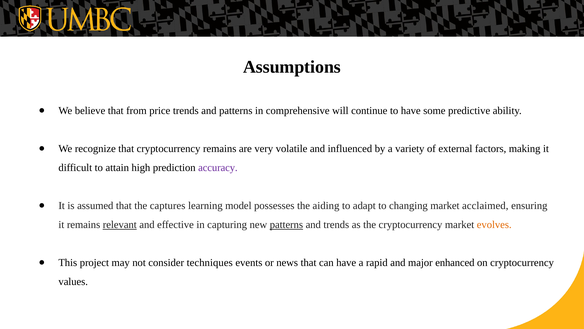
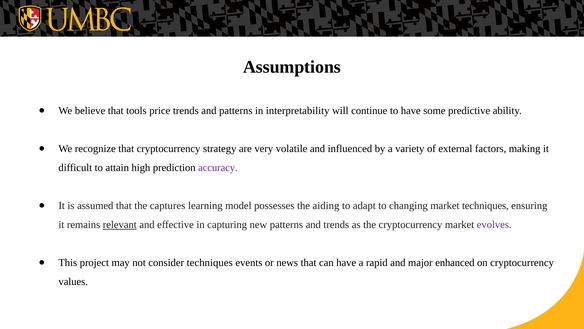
from: from -> tools (136, 110)
comprehensive: comprehensive -> interpretability (298, 110)
cryptocurrency remains: remains -> strategy (220, 148)
market acclaimed: acclaimed -> techniques (485, 205)
patterns underline: present -> none (286, 224)
evolves colour: orange -> purple (494, 224)
